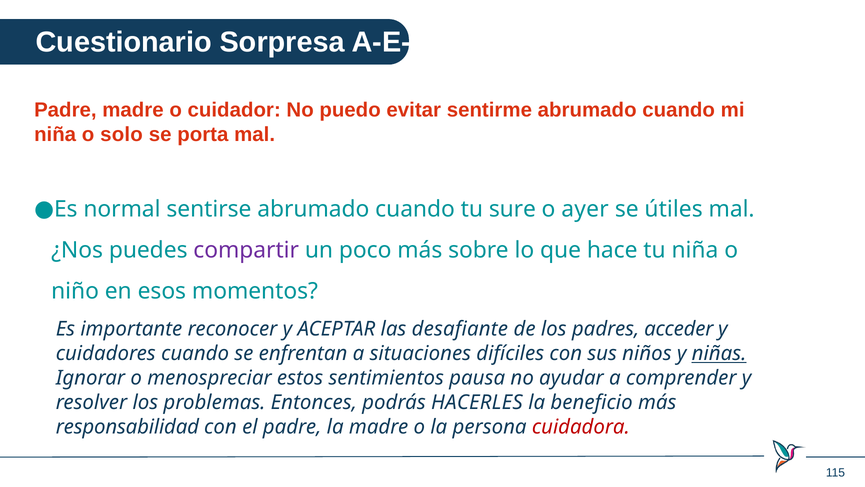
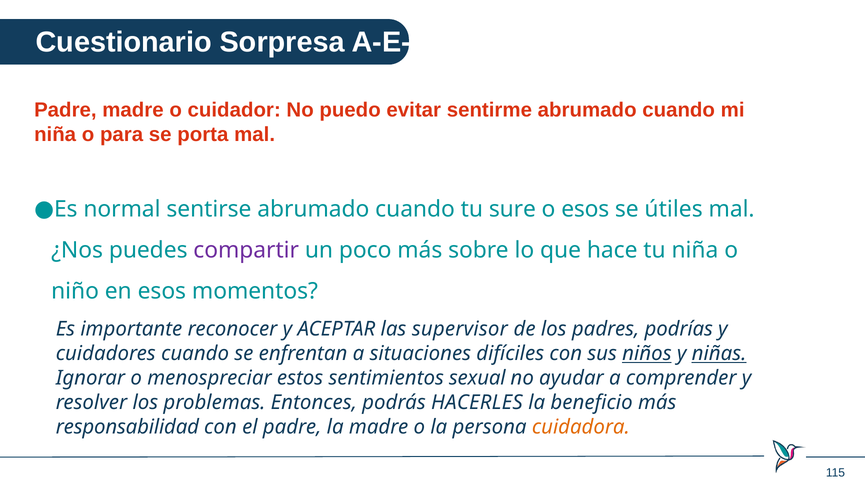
solo: solo -> para (122, 134)
o ayer: ayer -> esos (585, 209)
desafiante: desafiante -> supervisor (460, 329)
acceder: acceder -> podrías (679, 329)
niños underline: none -> present (647, 353)
pausa: pausa -> sexual (477, 378)
cuidadora colour: red -> orange (581, 427)
